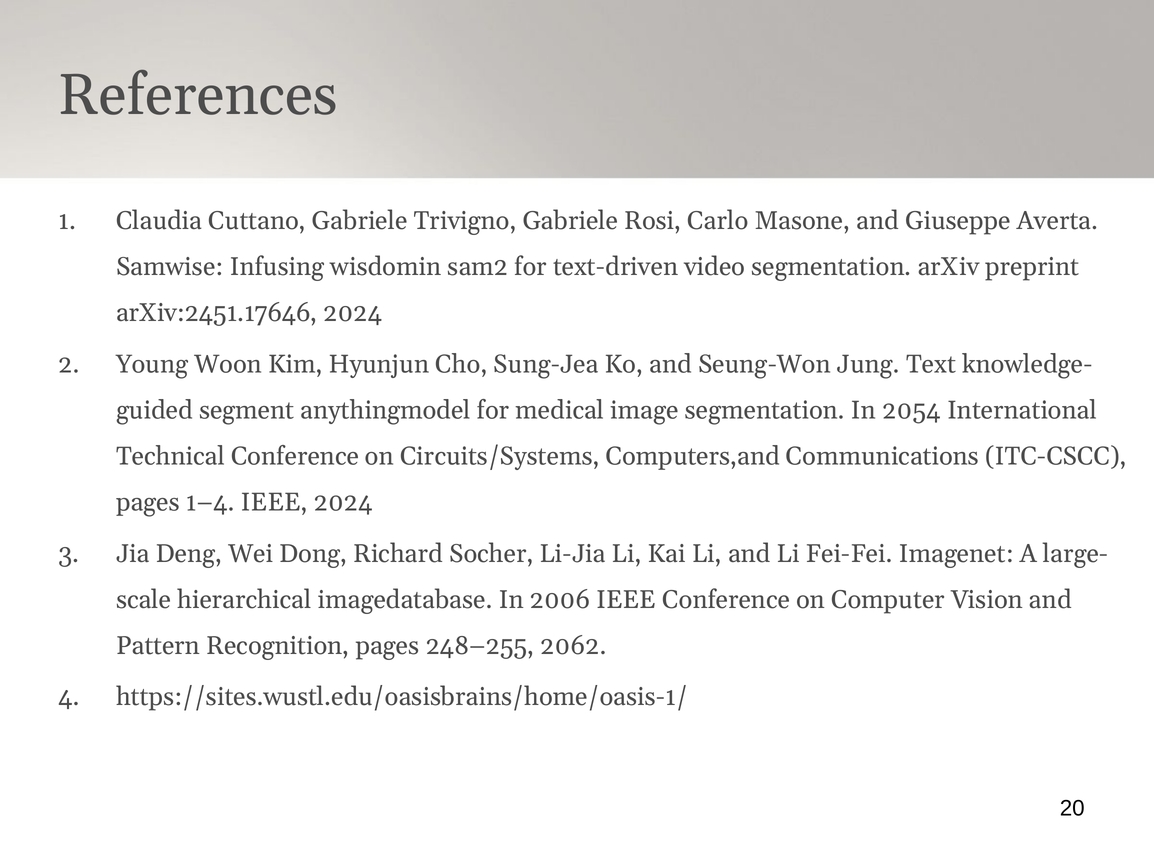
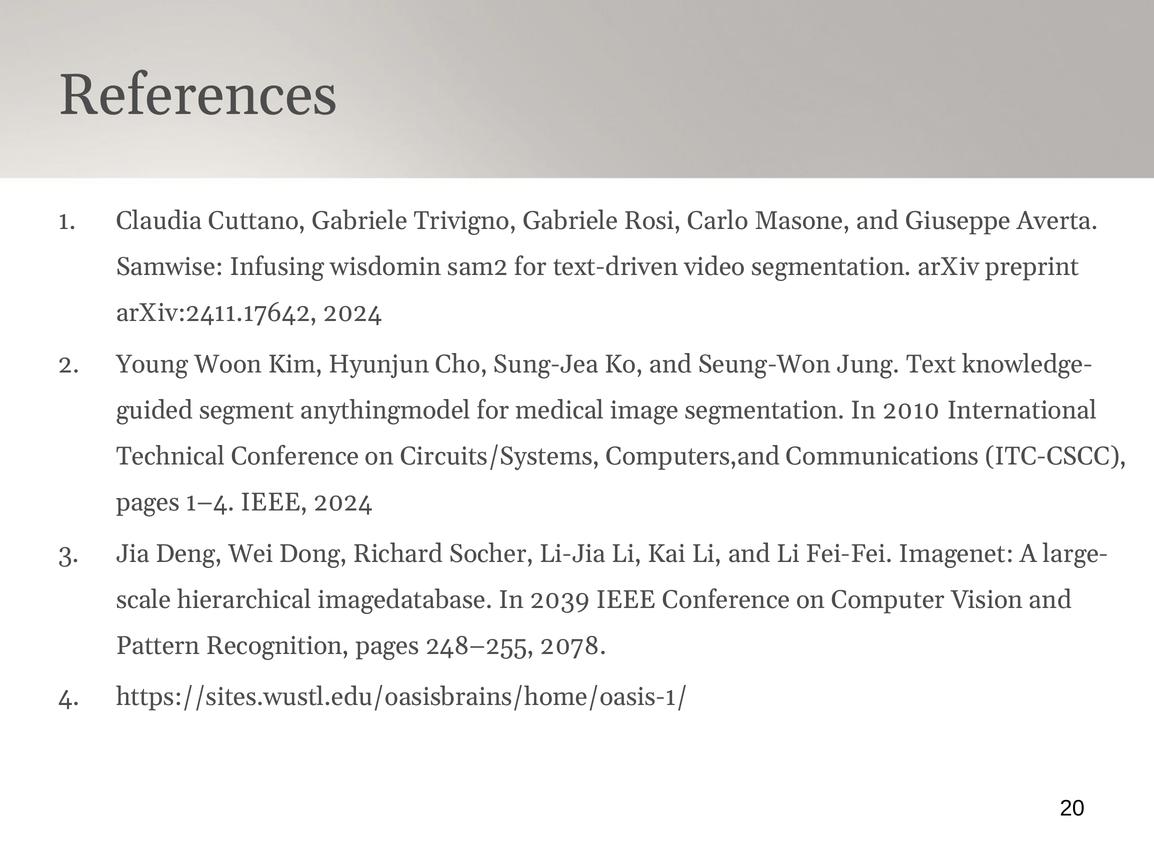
arXiv:2451.17646: arXiv:2451.17646 -> arXiv:2411.17642 (217, 313)
2054: 2054 -> 2010 (911, 410)
2006: 2006 -> 2039 (560, 600)
2062: 2062 -> 2078 (573, 646)
